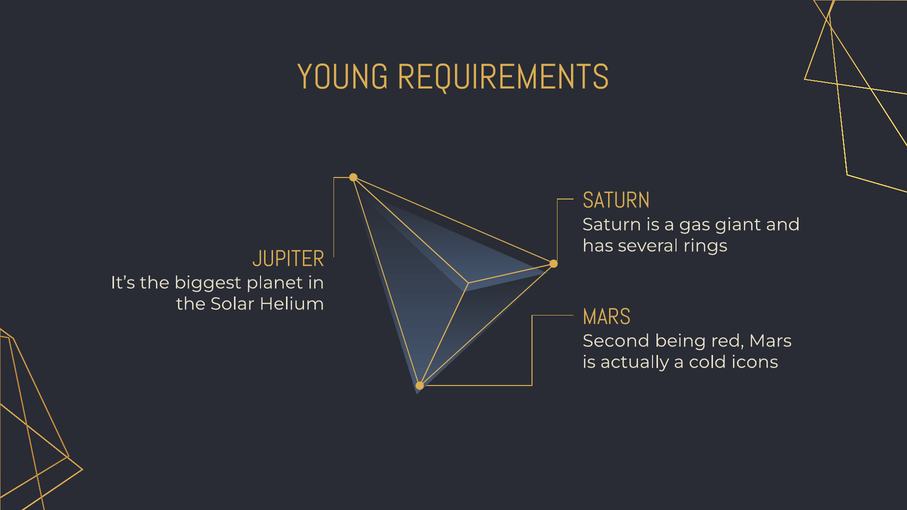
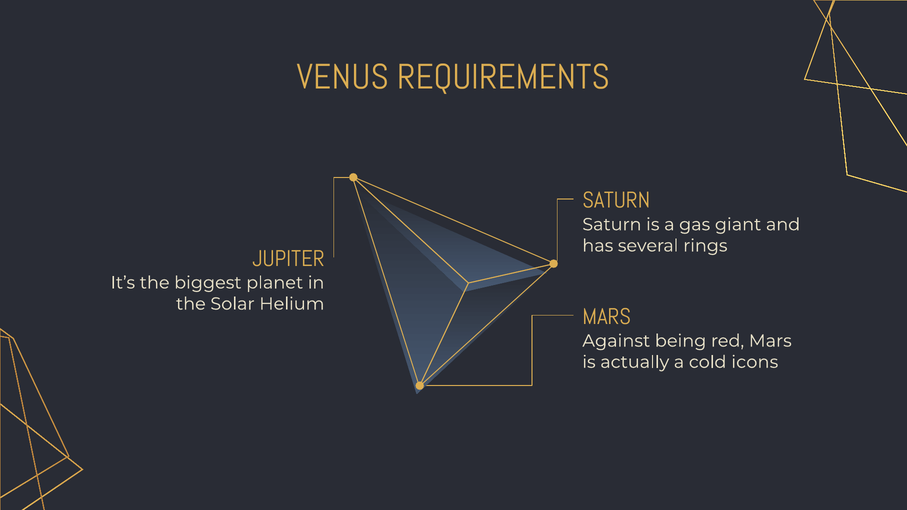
YOUNG: YOUNG -> VENUS (343, 77)
Second: Second -> Against (616, 341)
